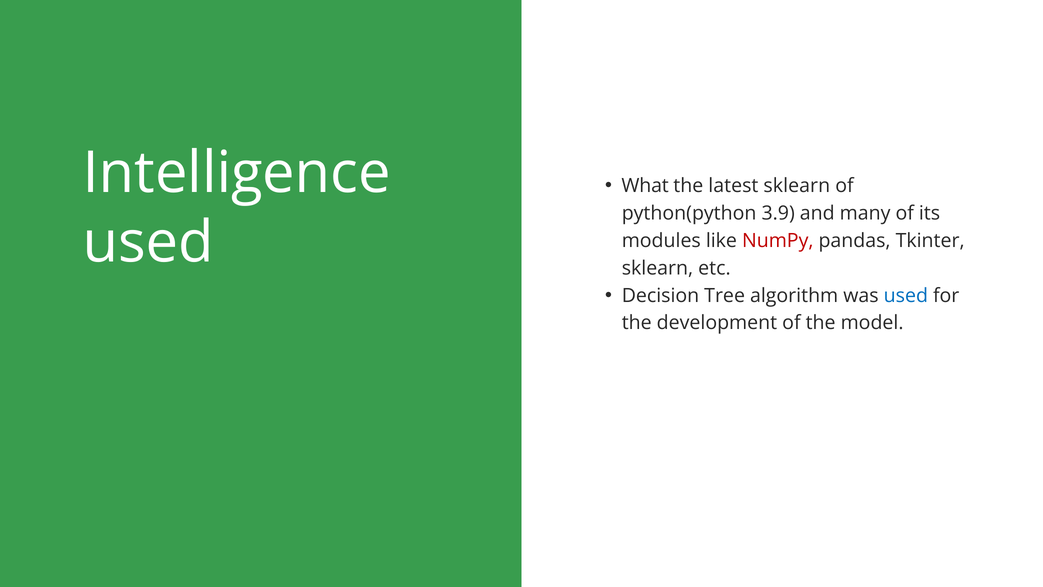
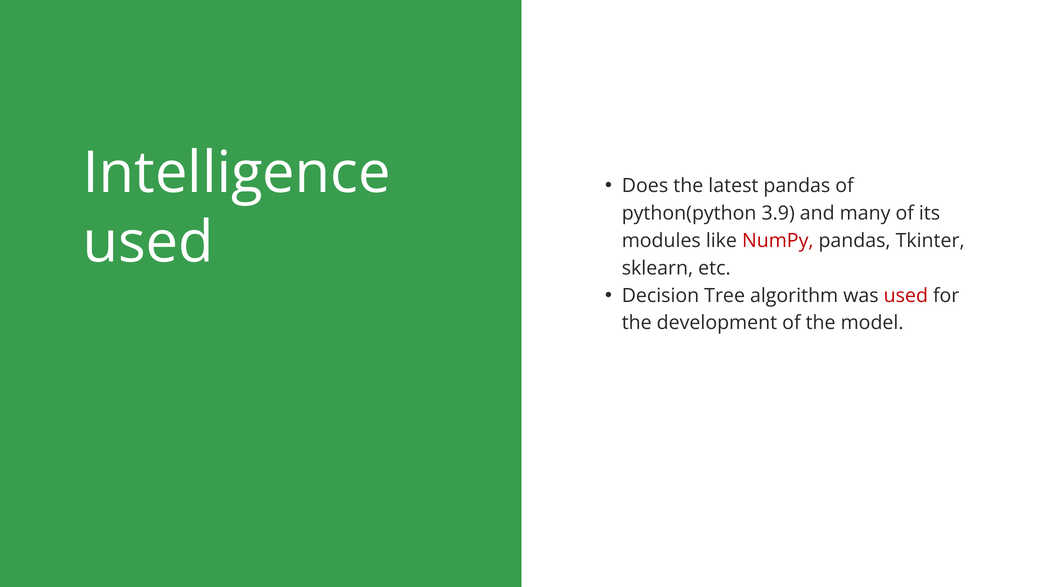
What: What -> Does (645, 186)
latest sklearn: sklearn -> pandas (797, 186)
used colour: blue -> red (906, 295)
